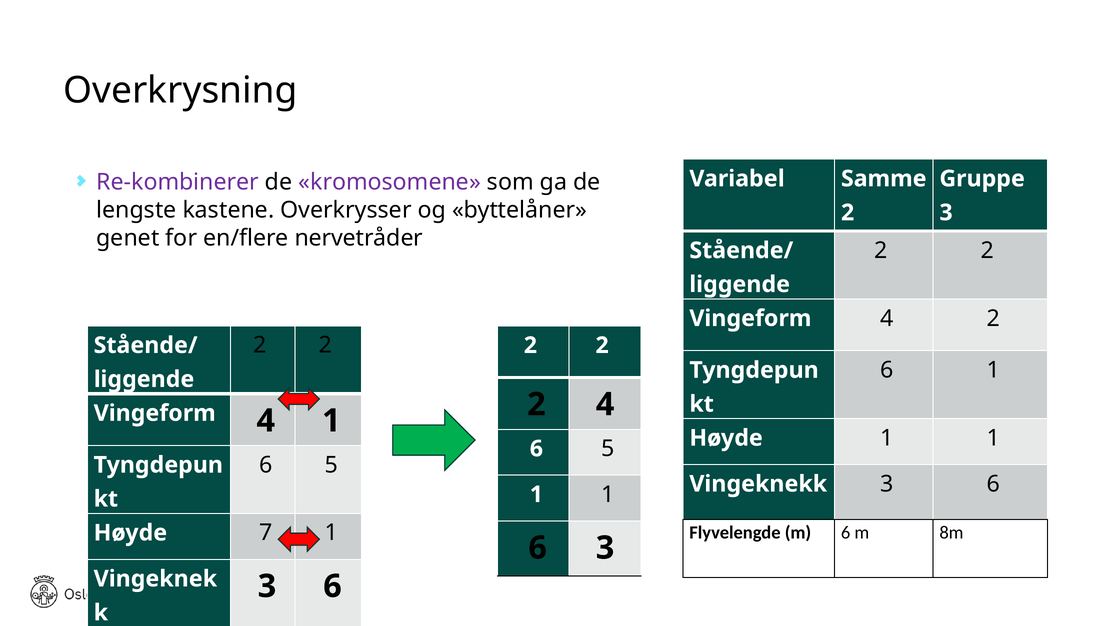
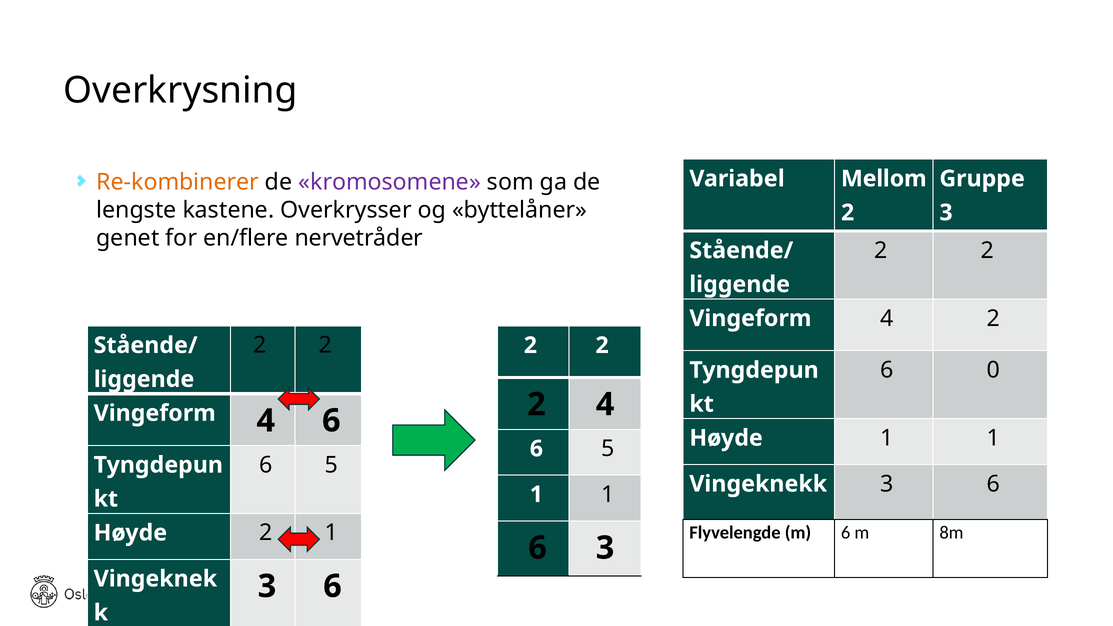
Samme: Samme -> Mellom (884, 179)
Re-kombinerer colour: purple -> orange (178, 182)
6 1: 1 -> 0 (993, 370)
Vingeform 4 1: 1 -> 6 (331, 421)
Høyde 7: 7 -> 2 (266, 533)
